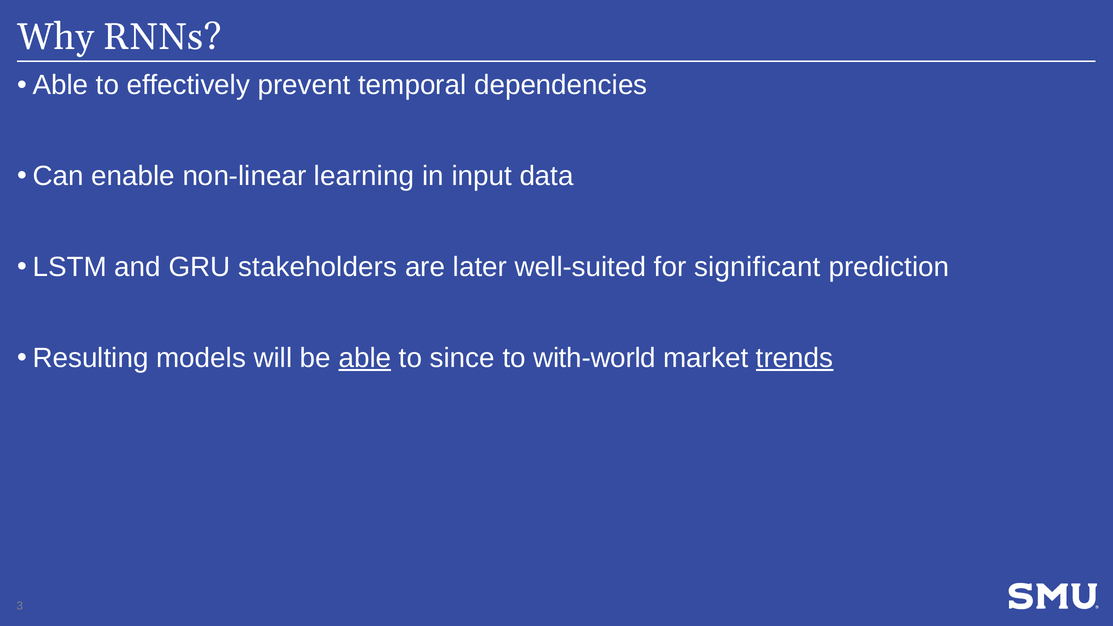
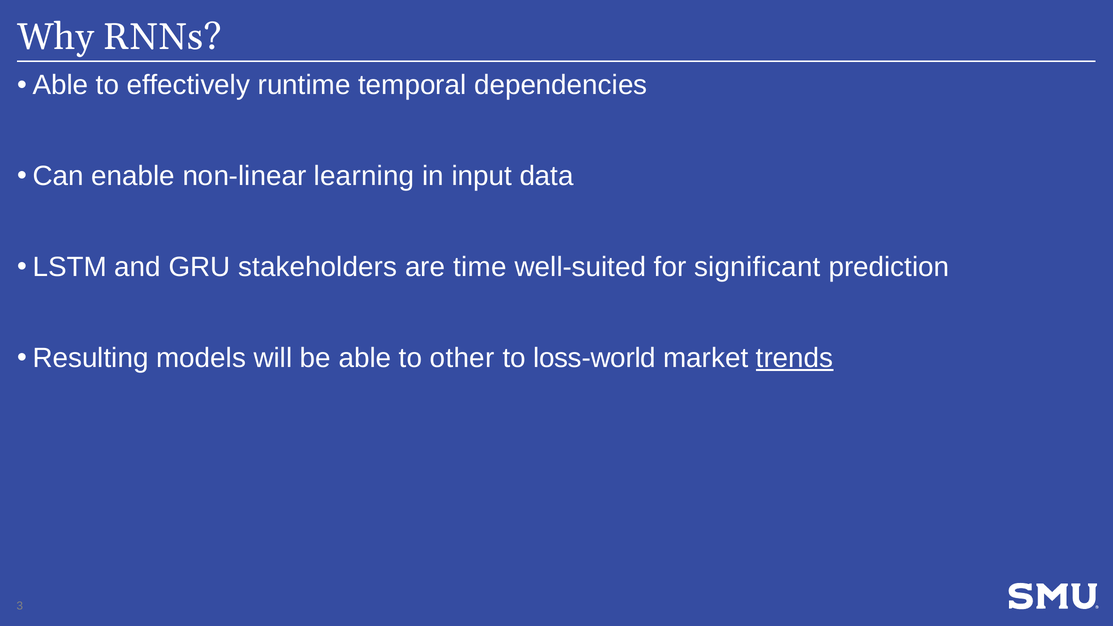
prevent: prevent -> runtime (304, 85)
later: later -> time (480, 267)
able underline: present -> none (365, 358)
since: since -> other (462, 358)
with-world: with-world -> loss-world (595, 358)
